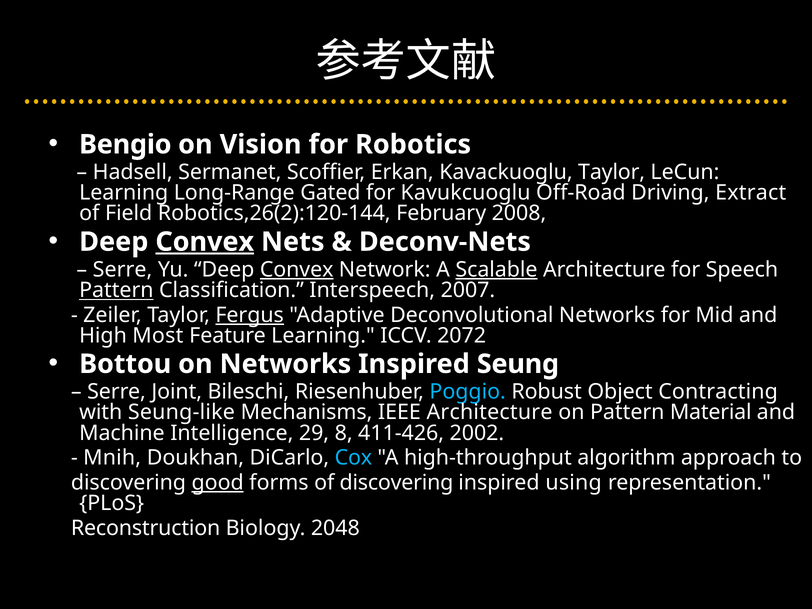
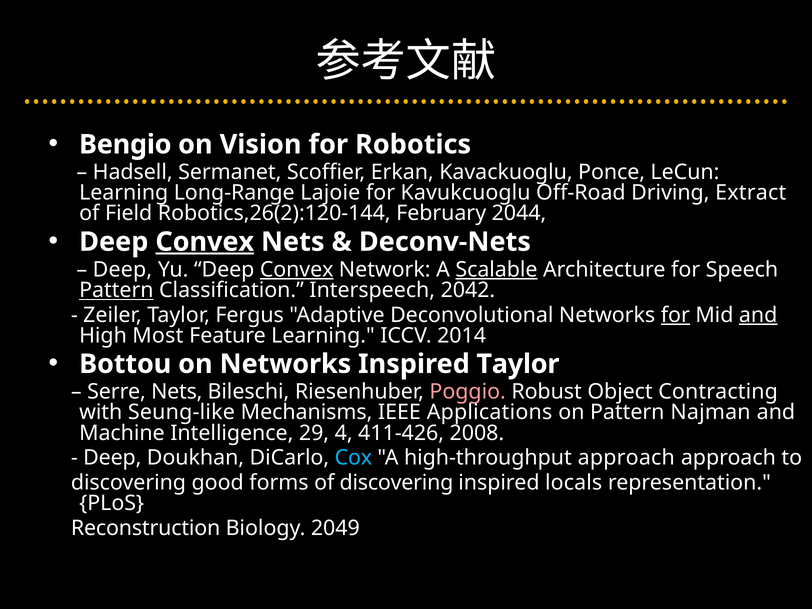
Kavackuoglu Taylor: Taylor -> Ponce (612, 172)
Gated: Gated -> Lajoie (330, 193)
2008: 2008 -> 2044 (519, 213)
Serre: Serre -> Deep (122, 270)
2007: 2007 -> 2042 (468, 290)
Fergus underline: present -> none (250, 315)
for underline: none -> present (675, 315)
and underline: none -> present (758, 315)
2072: 2072 -> 2014 (462, 336)
Inspired Seung: Seung -> Taylor (518, 364)
Serre Joint: Joint -> Nets (177, 392)
Poggio colour: light blue -> pink (468, 392)
IEEE Architecture: Architecture -> Applications (490, 412)
Material: Material -> Najman (711, 412)
8: 8 -> 4 (344, 433)
2002: 2002 -> 2008 (477, 433)
Mnih: Mnih -> Deep (112, 458)
high-throughput algorithm: algorithm -> approach (626, 458)
good underline: present -> none (218, 483)
using: using -> locals (574, 483)
2048: 2048 -> 2049 (335, 528)
